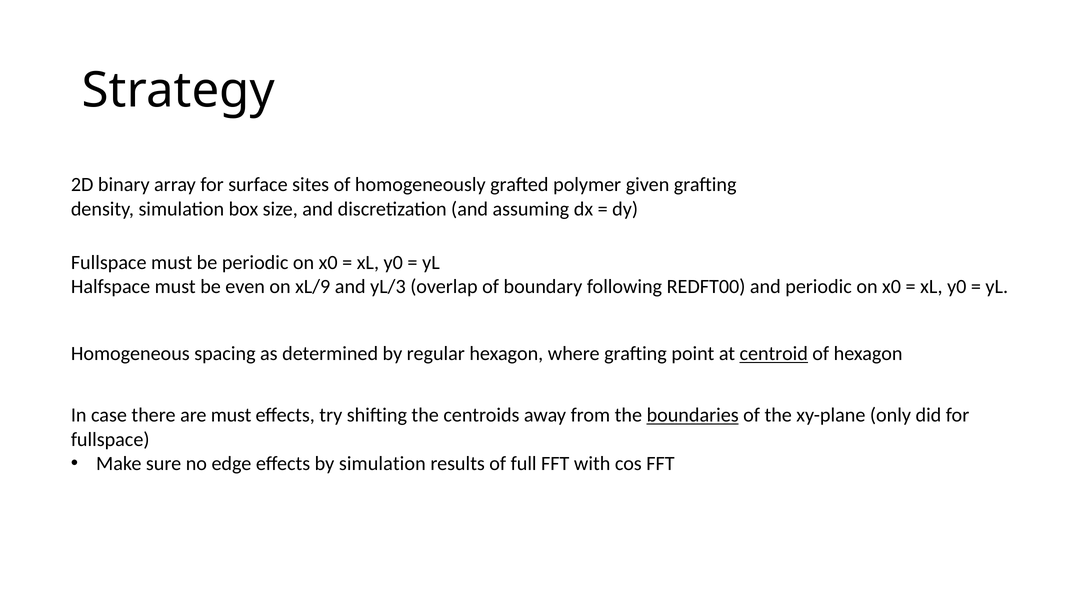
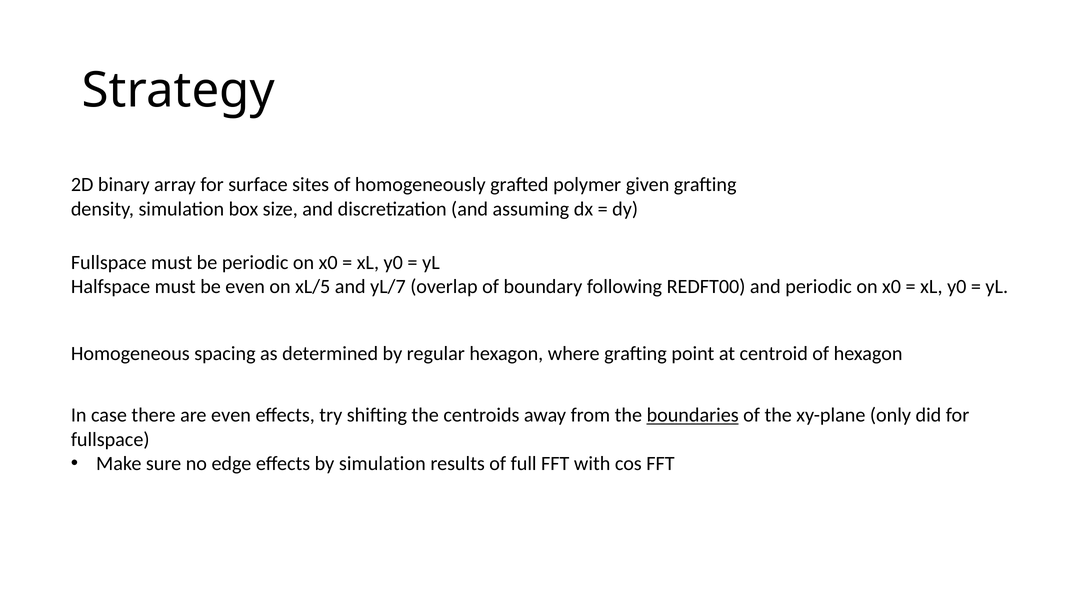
xL/9: xL/9 -> xL/5 (313, 286)
yL/3: yL/3 -> yL/7 (388, 286)
centroid underline: present -> none (774, 354)
are must: must -> even (231, 415)
